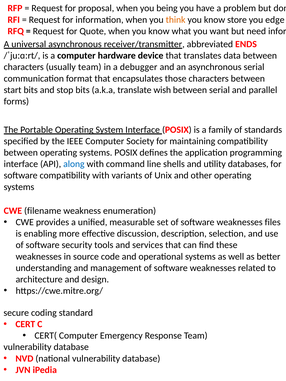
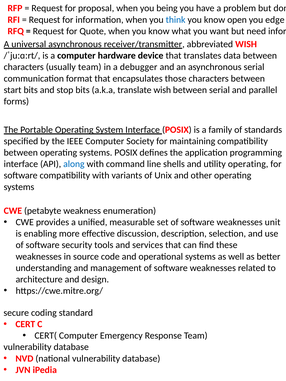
think colour: orange -> blue (176, 20)
store: store -> open (237, 20)
abbreviated ENDS: ENDS -> WISH (246, 44)
utility databases: databases -> operating (248, 164)
filename: filename -> petabyte (43, 211)
files: files -> unit (273, 222)
